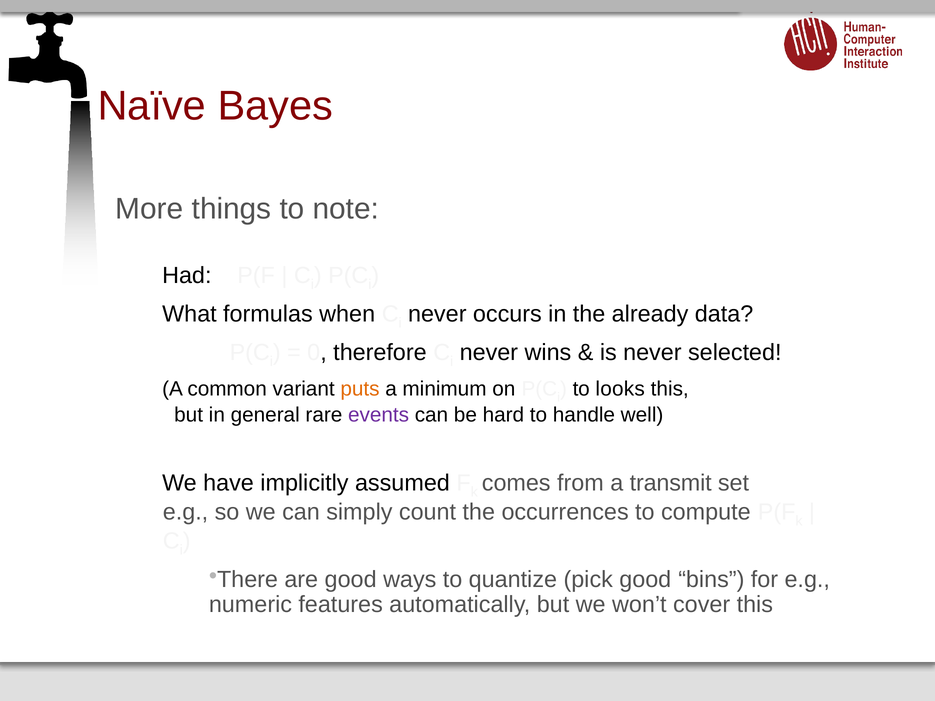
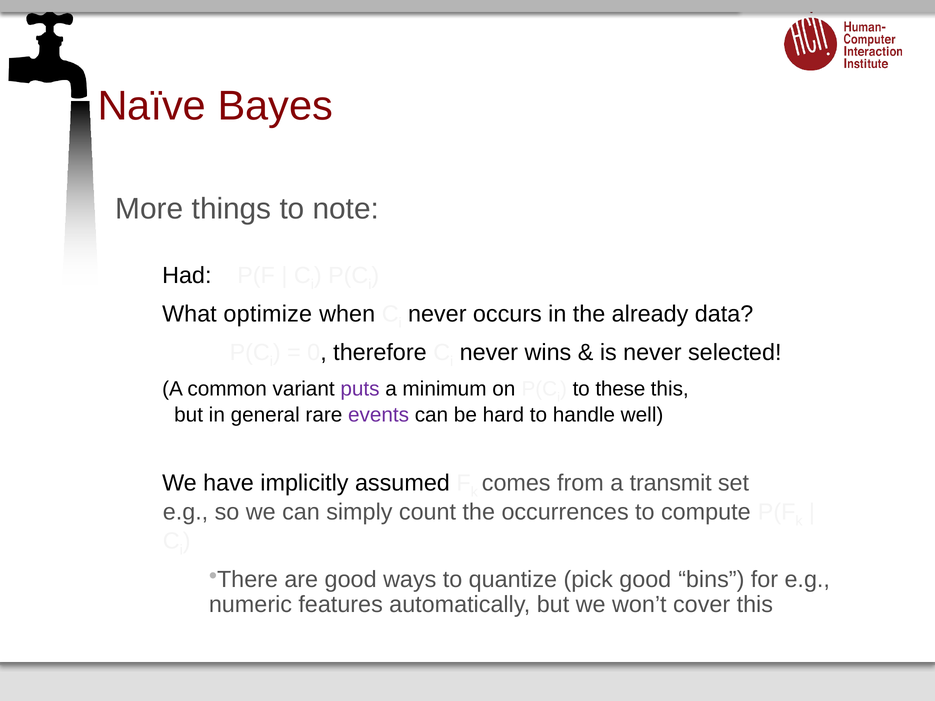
formulas: formulas -> optimize (268, 314)
puts colour: orange -> purple (360, 389)
looks: looks -> these (620, 389)
